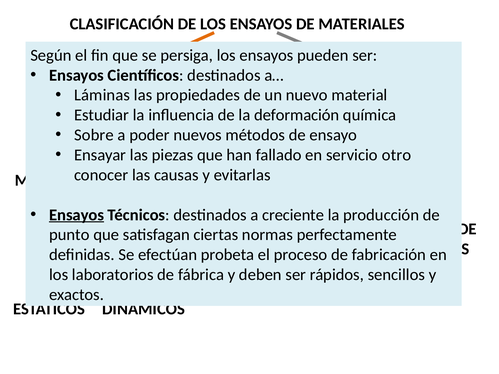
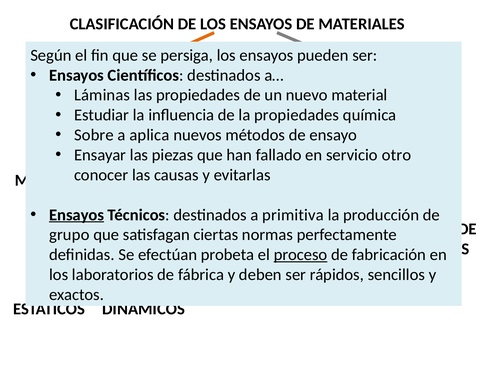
la deformación: deformación -> propiedades (297, 115)
poder: poder -> aplica (149, 135)
creciente: creciente -> primitiva (293, 215)
punto: punto -> grupo (69, 235)
proceso underline: none -> present (300, 255)
